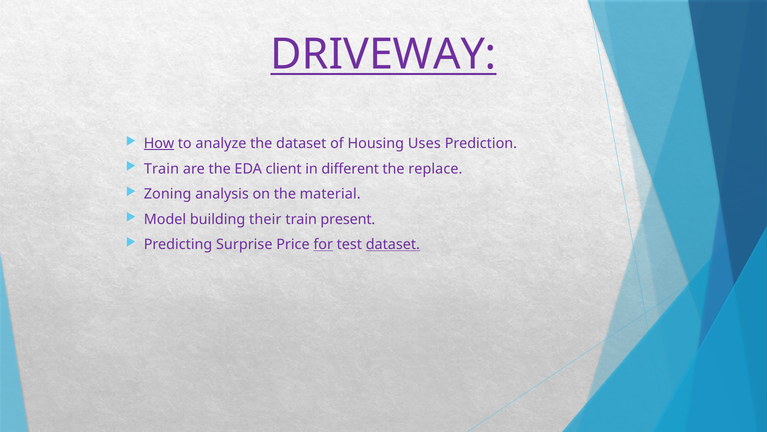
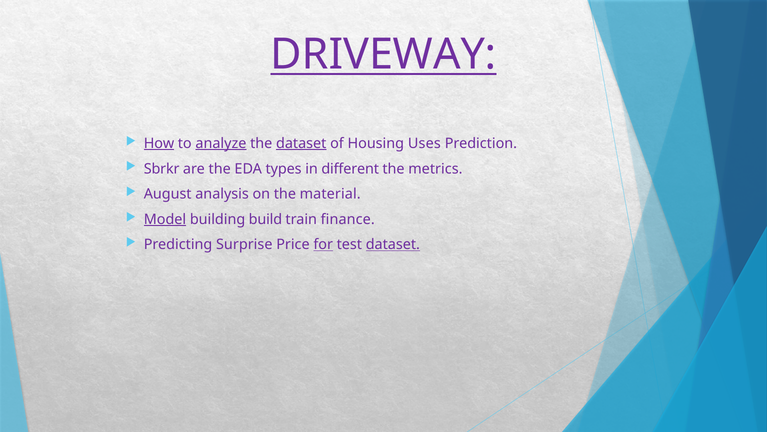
analyze underline: none -> present (221, 143)
dataset underline: none -> present (301, 143)
Train: Train -> Sbrkr (162, 169)
client: client -> types (284, 169)
replace: replace -> metrics (435, 169)
Zoning: Zoning -> August (168, 194)
Model underline: none -> present (165, 219)
their: their -> build (265, 219)
present: present -> finance (348, 219)
